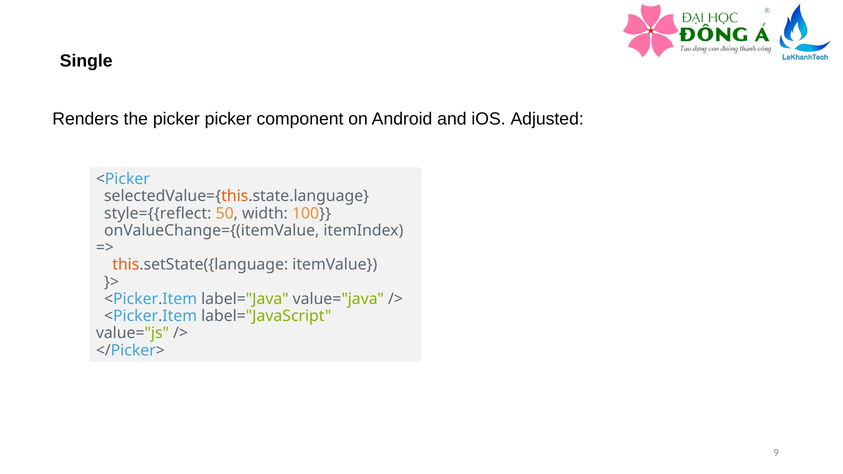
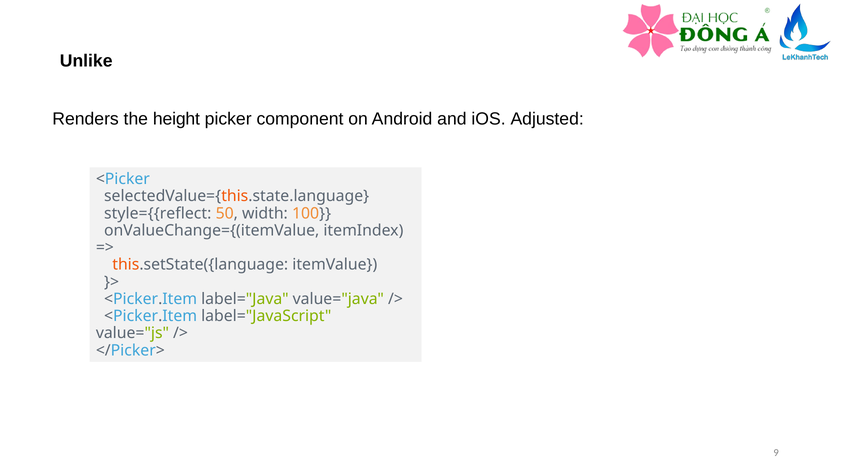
Single: Single -> Unlike (86, 61)
the picker: picker -> height (176, 119)
